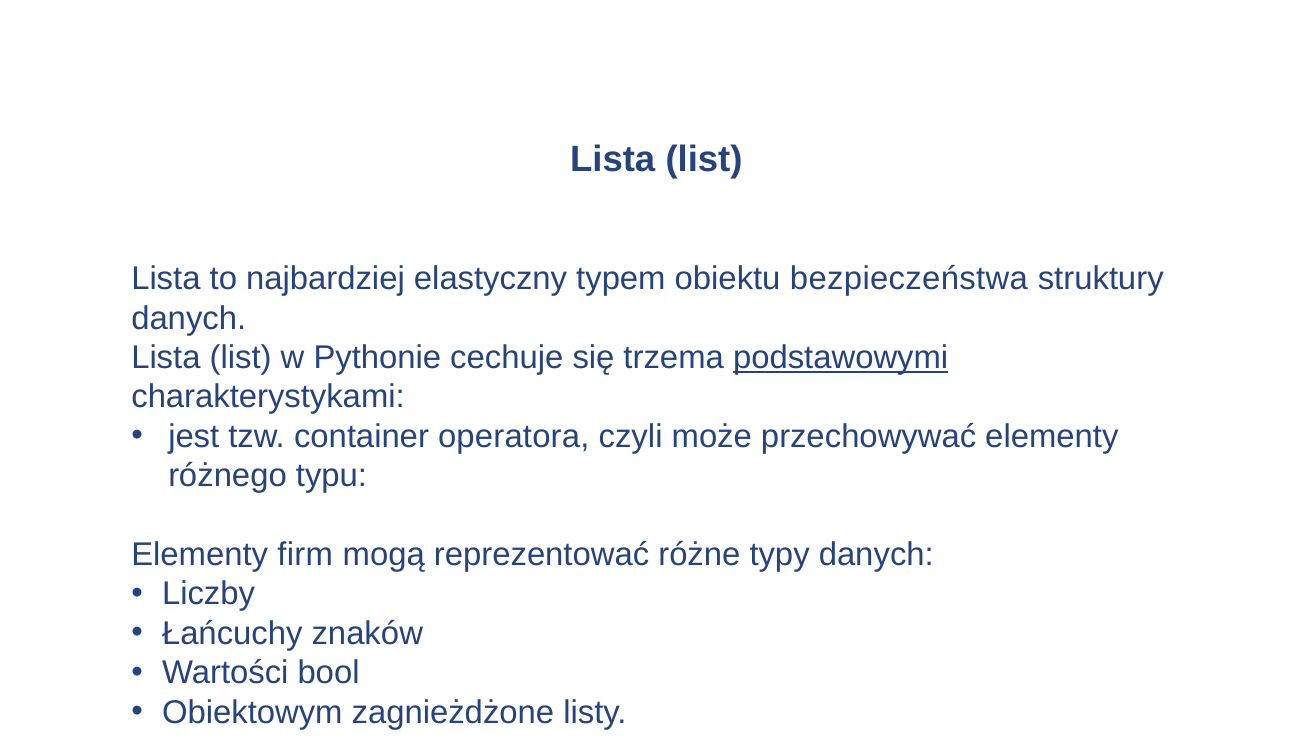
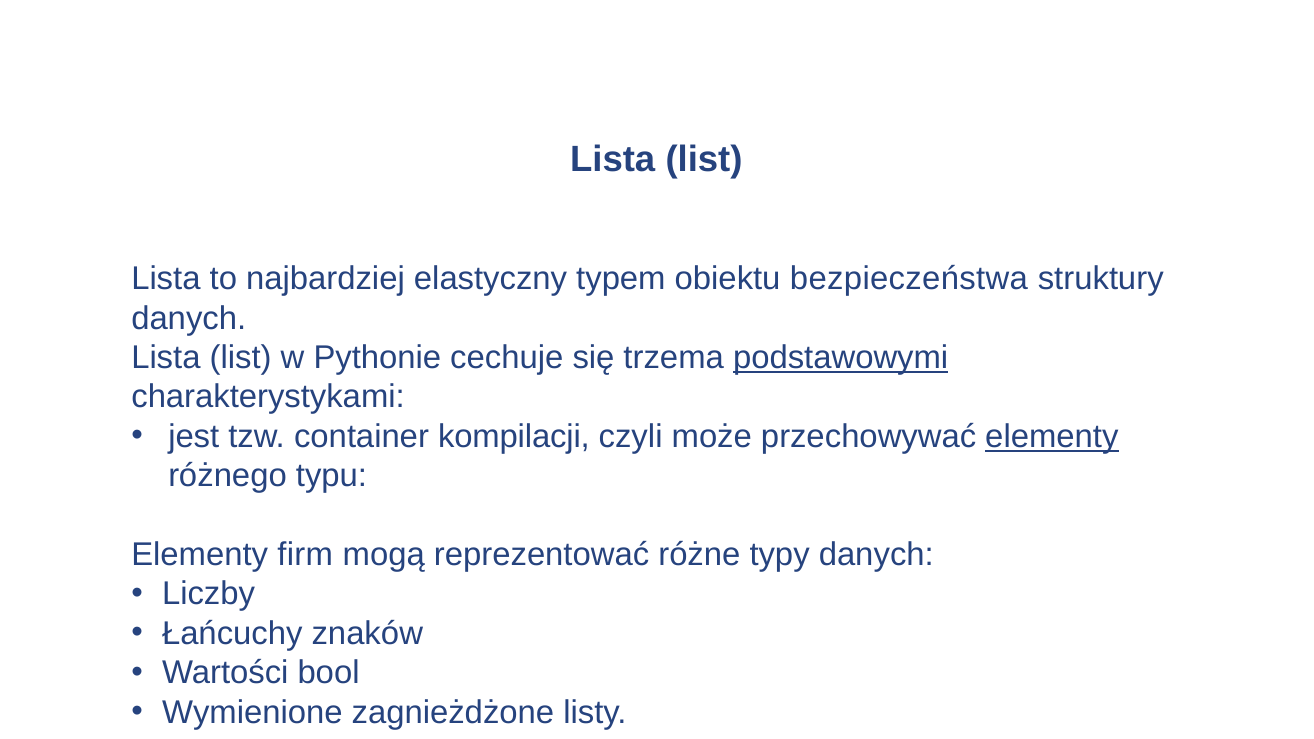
operatora: operatora -> kompilacji (514, 437)
elementy underline: none -> present (1052, 437)
Obiektowym: Obiektowym -> Wymienione (252, 712)
